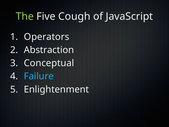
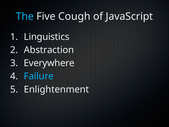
The colour: light green -> light blue (25, 16)
Operators: Operators -> Linguistics (47, 37)
Conceptual: Conceptual -> Everywhere (49, 63)
